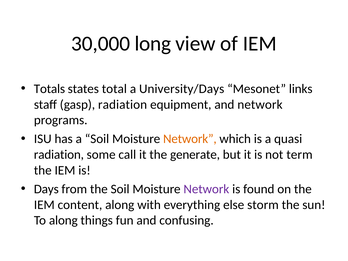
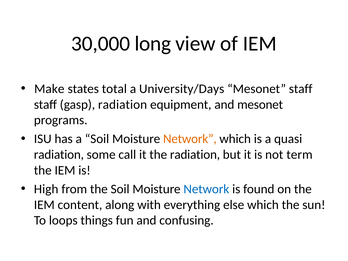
Totals: Totals -> Make (49, 89)
Mesonet links: links -> staff (301, 89)
and network: network -> mesonet (260, 104)
the generate: generate -> radiation (195, 155)
Days: Days -> High (46, 189)
Network colour: purple -> blue (206, 189)
else storm: storm -> which (263, 205)
To along: along -> loops (63, 220)
